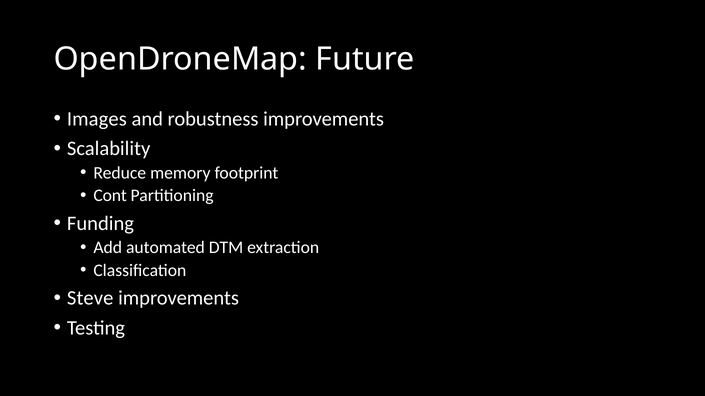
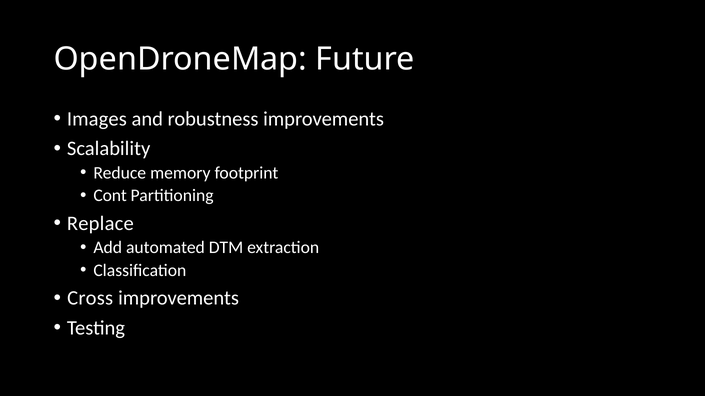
Funding: Funding -> Replace (100, 224)
Steve: Steve -> Cross (90, 299)
